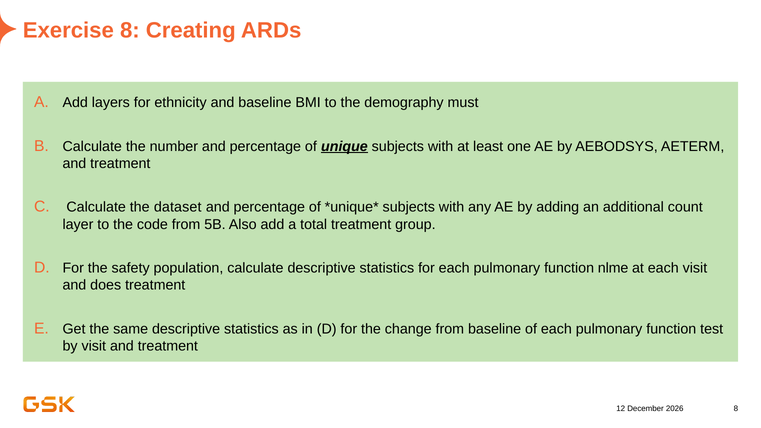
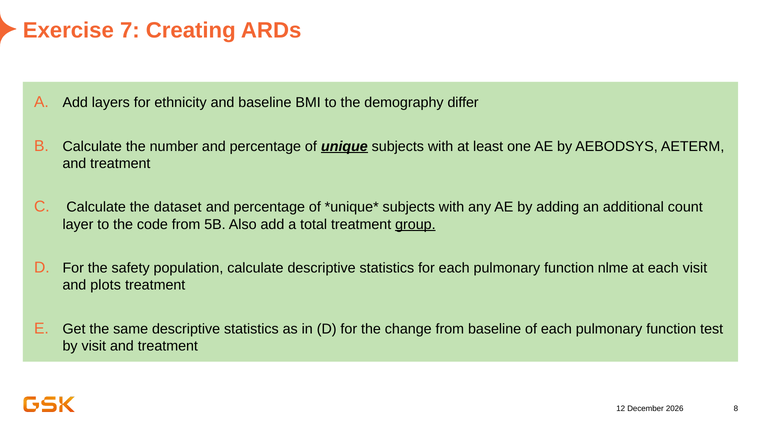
Exercise 8: 8 -> 7 (130, 30)
must: must -> differ (463, 103)
group underline: none -> present (415, 224)
does: does -> plots (106, 285)
